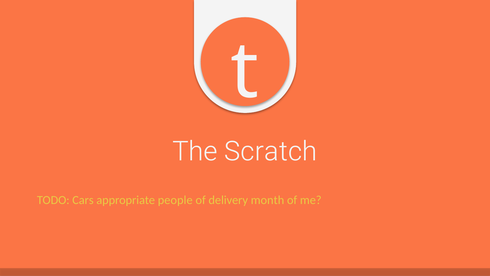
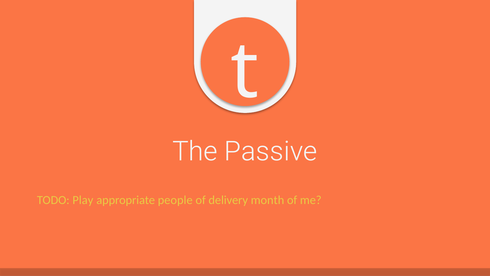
Scratch: Scratch -> Passive (271, 151)
Cars: Cars -> Play (83, 200)
